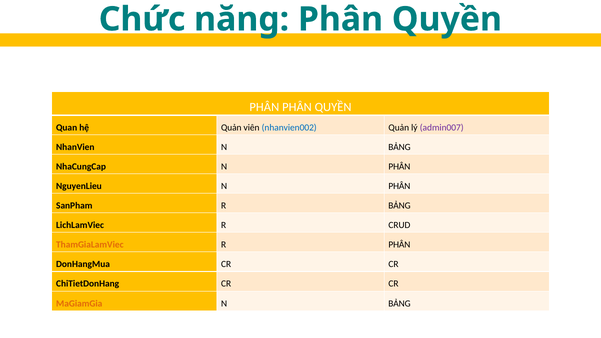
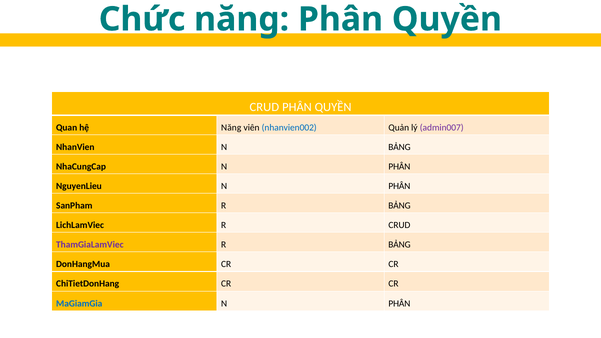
PHÂN: PHÂN -> CRUD (264, 107)
hệ Quản: Quản -> Năng (231, 128)
ThamGiaLamViec colour: orange -> purple (90, 245)
PHÂN: PHÂN -> BẢNG (399, 245)
MaGiamGia colour: orange -> blue (79, 303)
BẢNG: BẢNG -> PHÂN (399, 303)
